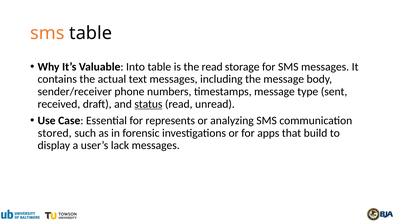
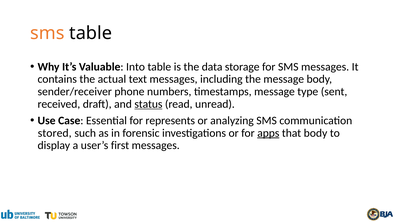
the read: read -> data (212, 67)
apps underline: none -> present (268, 133)
that build: build -> body (316, 133)
lack: lack -> first (120, 146)
